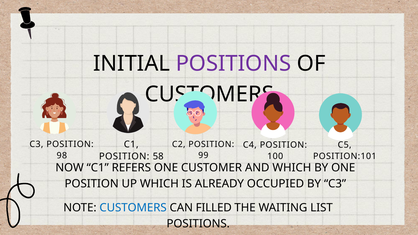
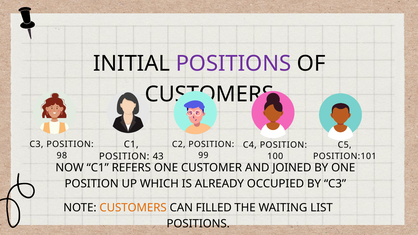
58: 58 -> 43 (158, 157)
AND WHICH: WHICH -> JOINED (292, 168)
CUSTOMERS colour: blue -> orange (133, 208)
